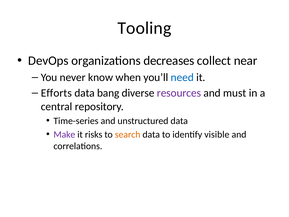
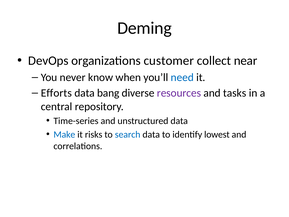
Tooling: Tooling -> Deming (145, 28)
decreases: decreases -> customer (169, 61)
must: must -> tasks (235, 93)
Make colour: purple -> blue (64, 134)
search colour: orange -> blue (128, 134)
visible: visible -> lowest (217, 134)
